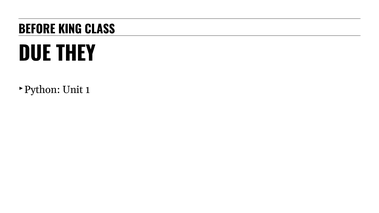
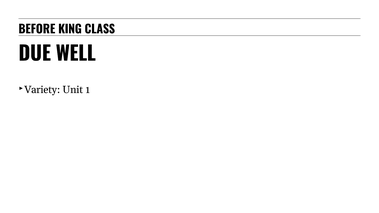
THEY: THEY -> WELL (76, 54)
Python: Python -> Variety (42, 90)
